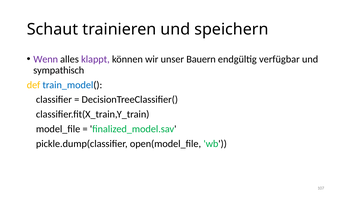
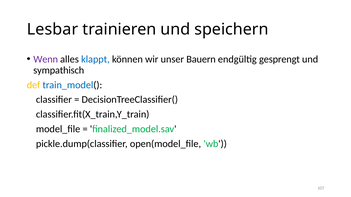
Schaut: Schaut -> Lesbar (52, 29)
klappt colour: purple -> blue (95, 59)
verfügbar: verfügbar -> gesprengt (279, 59)
